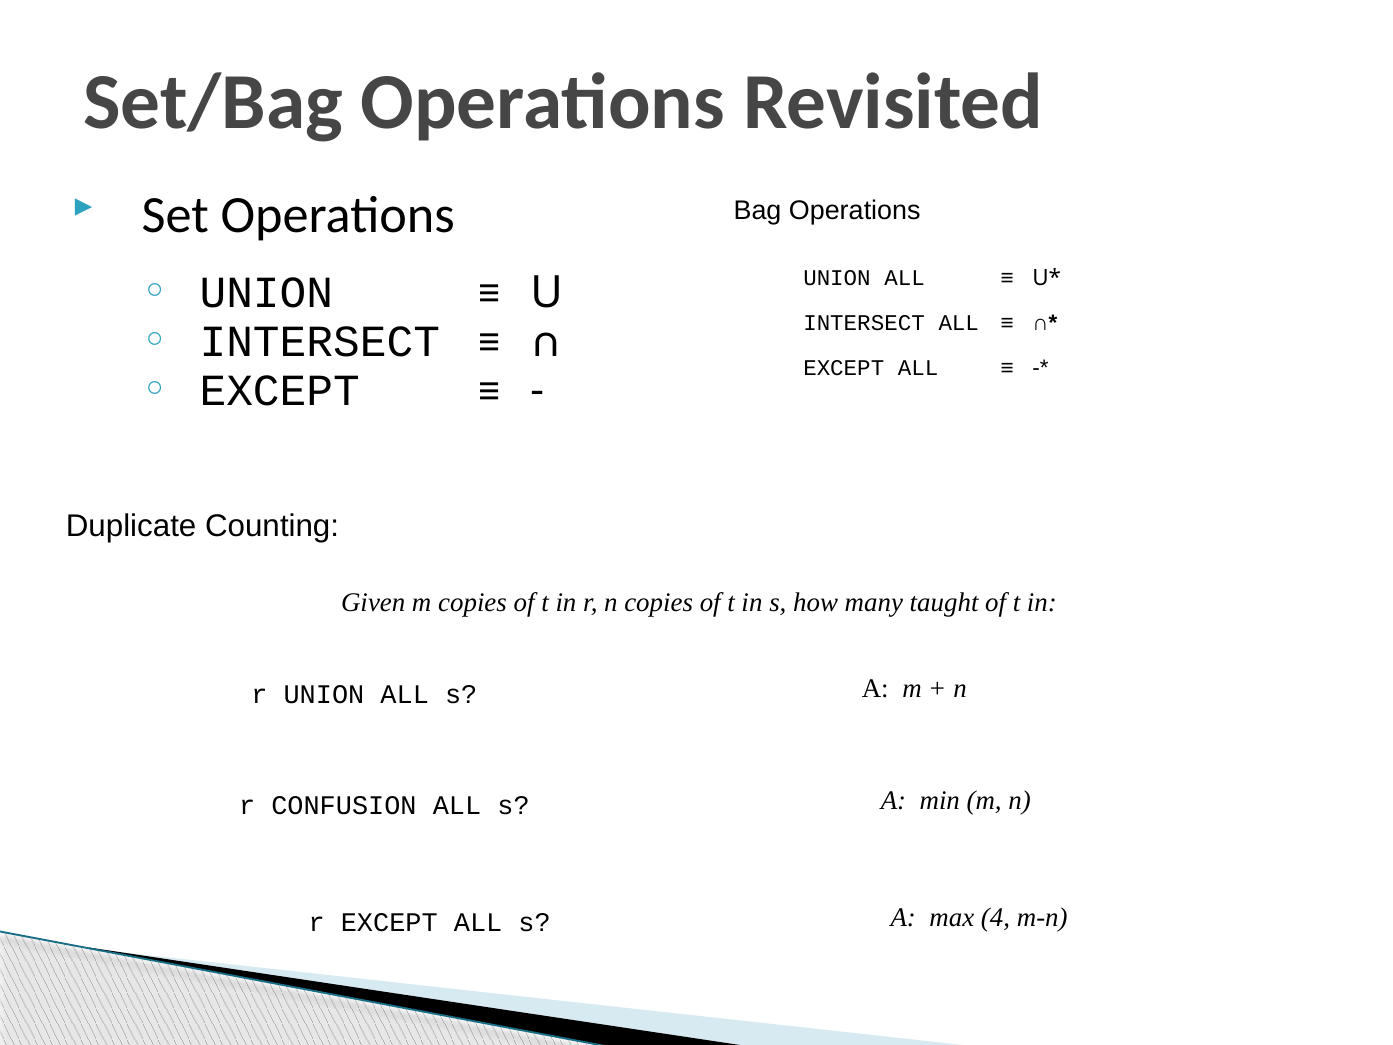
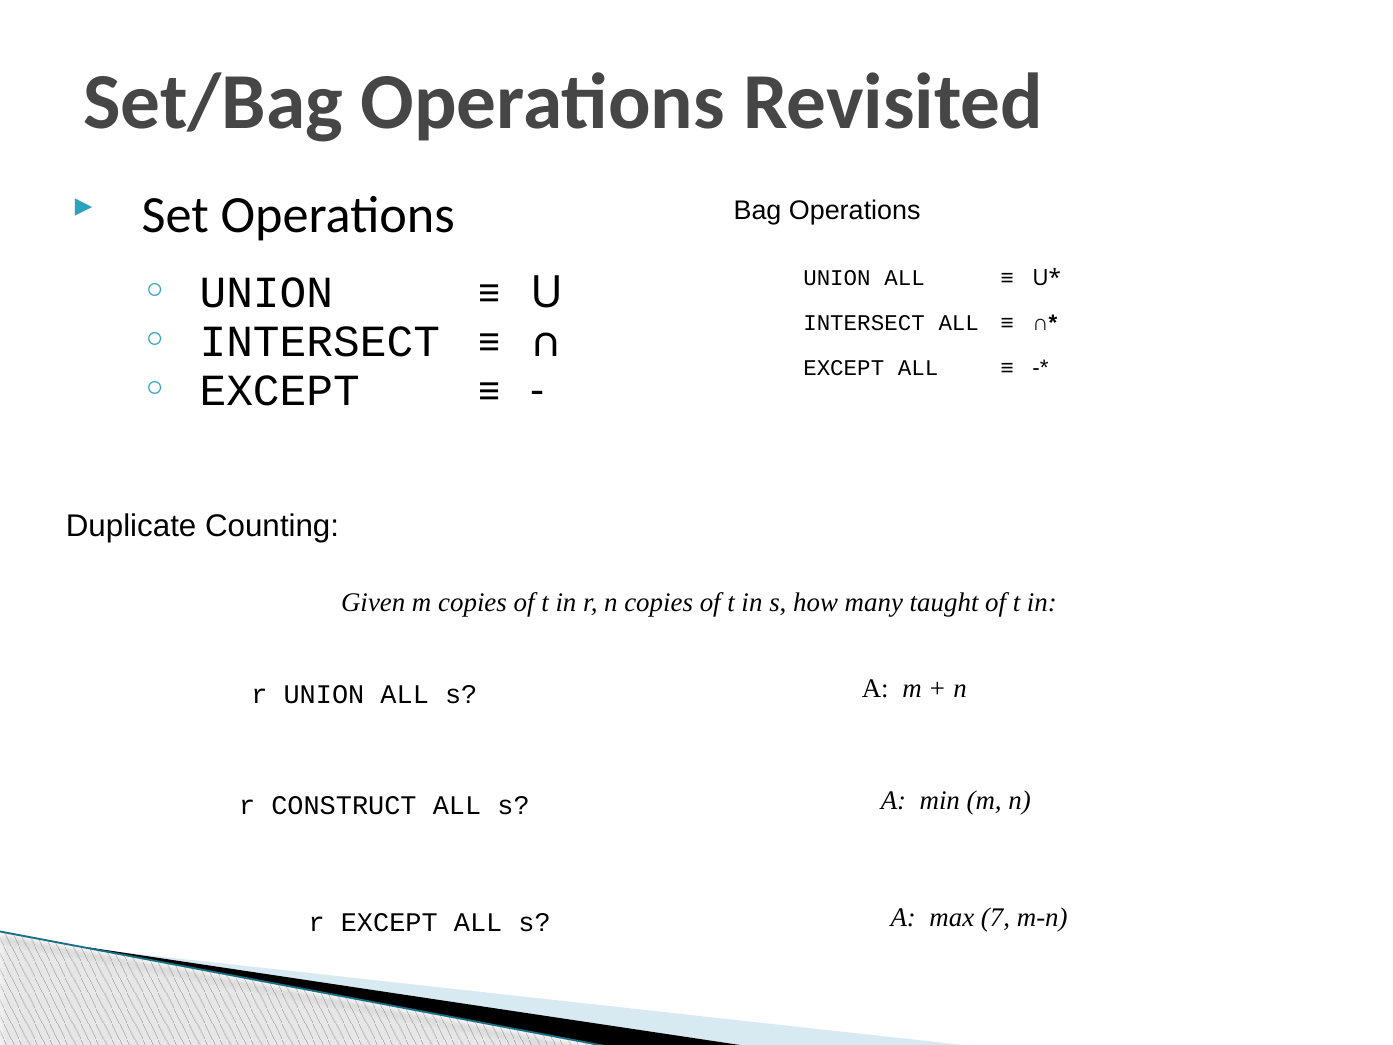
CONFUSION: CONFUSION -> CONSTRUCT (344, 805)
4: 4 -> 7 (995, 917)
